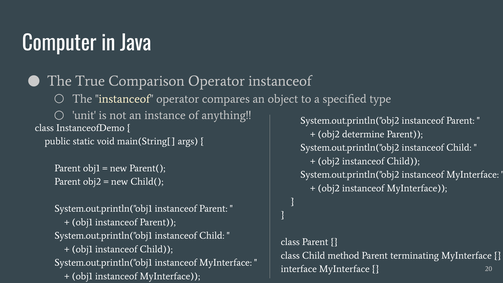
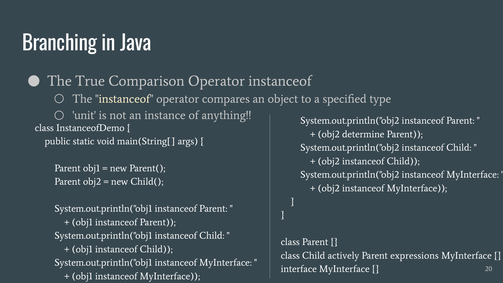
Computer: Computer -> Branching (59, 44)
method: method -> actively (343, 255)
terminating: terminating -> expressions (414, 255)
